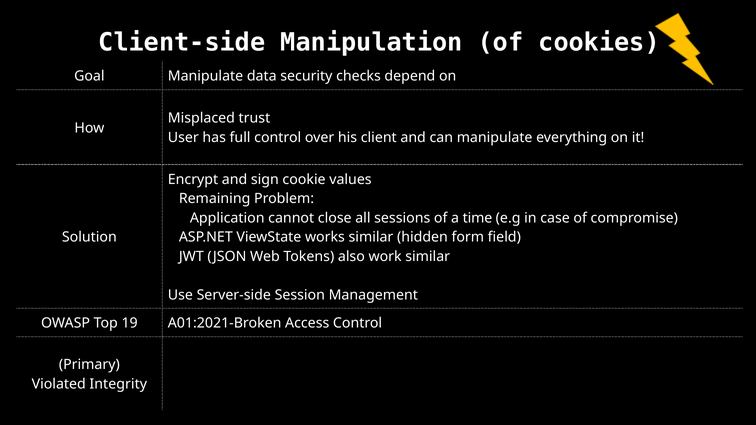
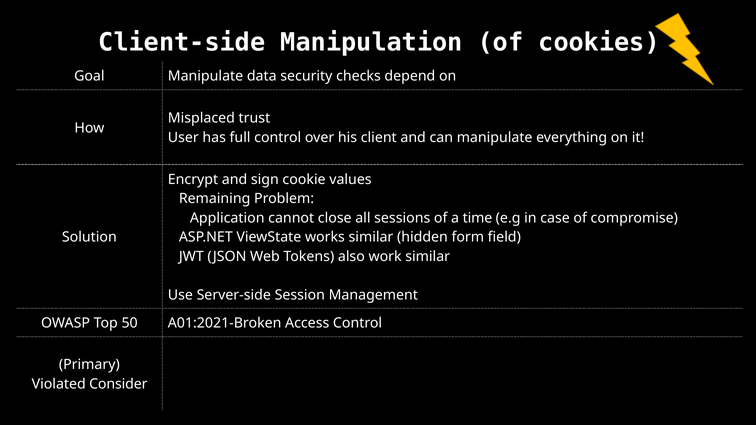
19: 19 -> 50 (130, 323)
Integrity: Integrity -> Consider (118, 384)
